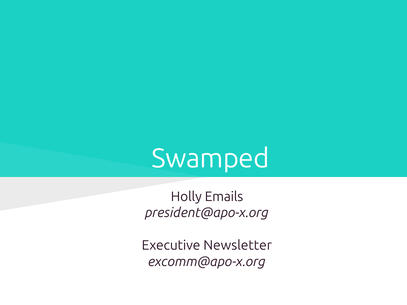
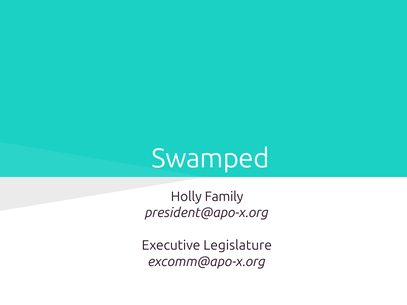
Emails: Emails -> Family (224, 197)
Newsletter: Newsletter -> Legislature (238, 246)
